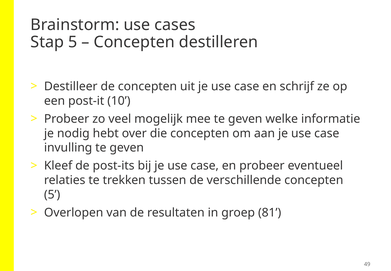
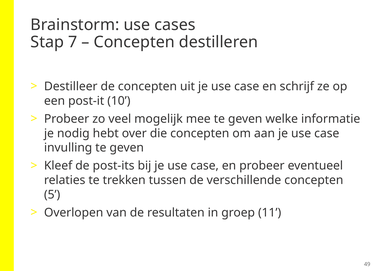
Stap 5: 5 -> 7 (73, 42)
81: 81 -> 11 (270, 212)
